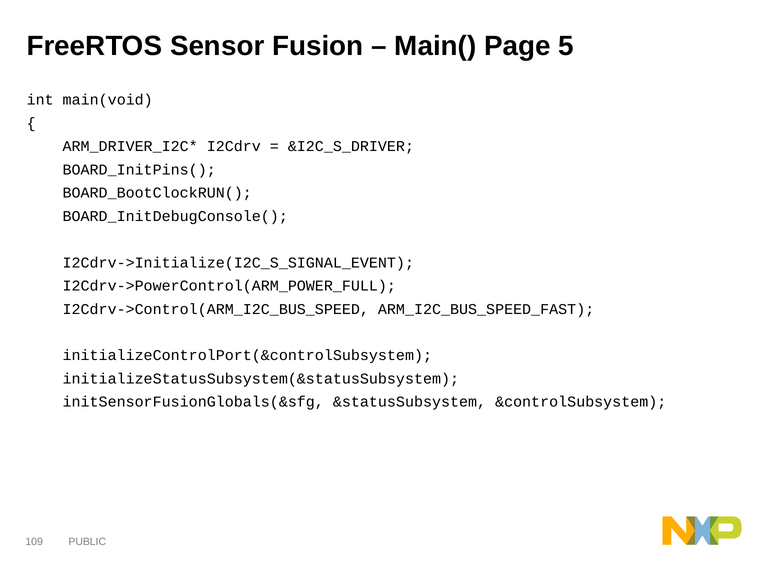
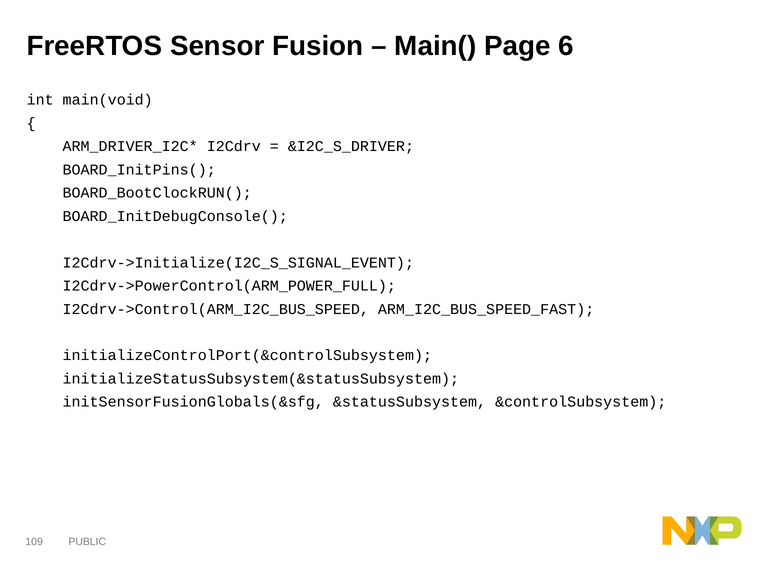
5: 5 -> 6 (566, 46)
